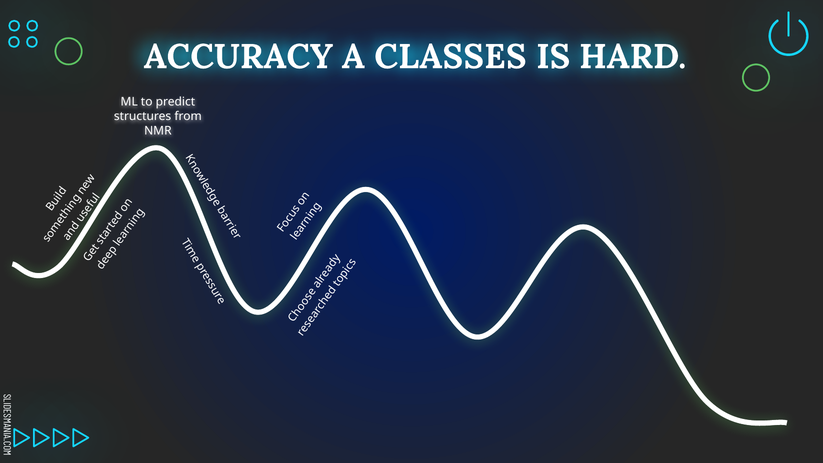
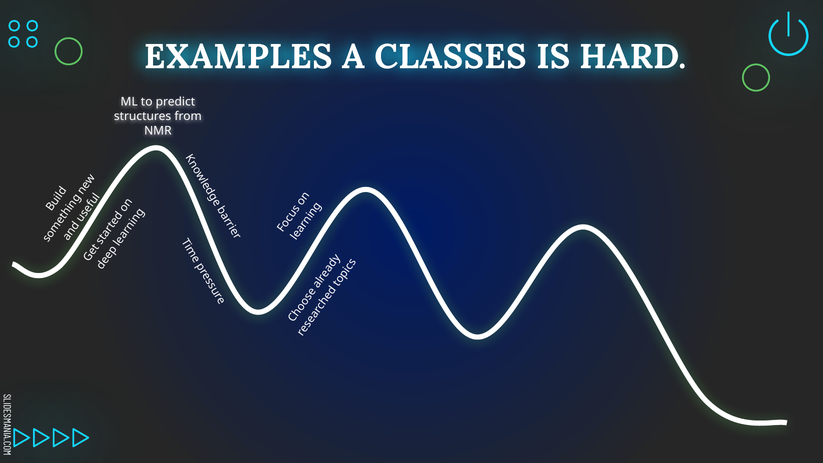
ACCURACY: ACCURACY -> EXAMPLES (238, 57)
